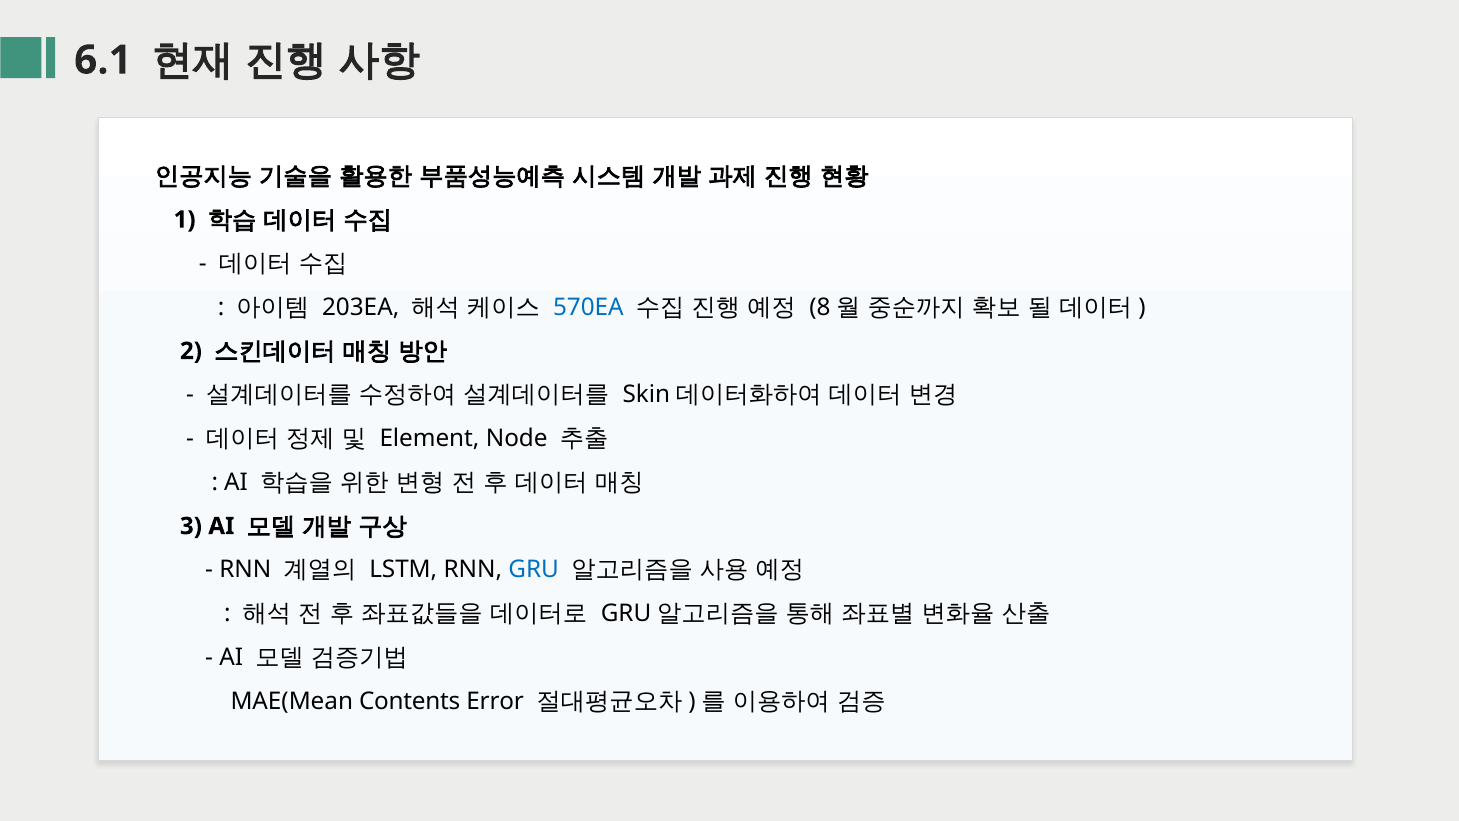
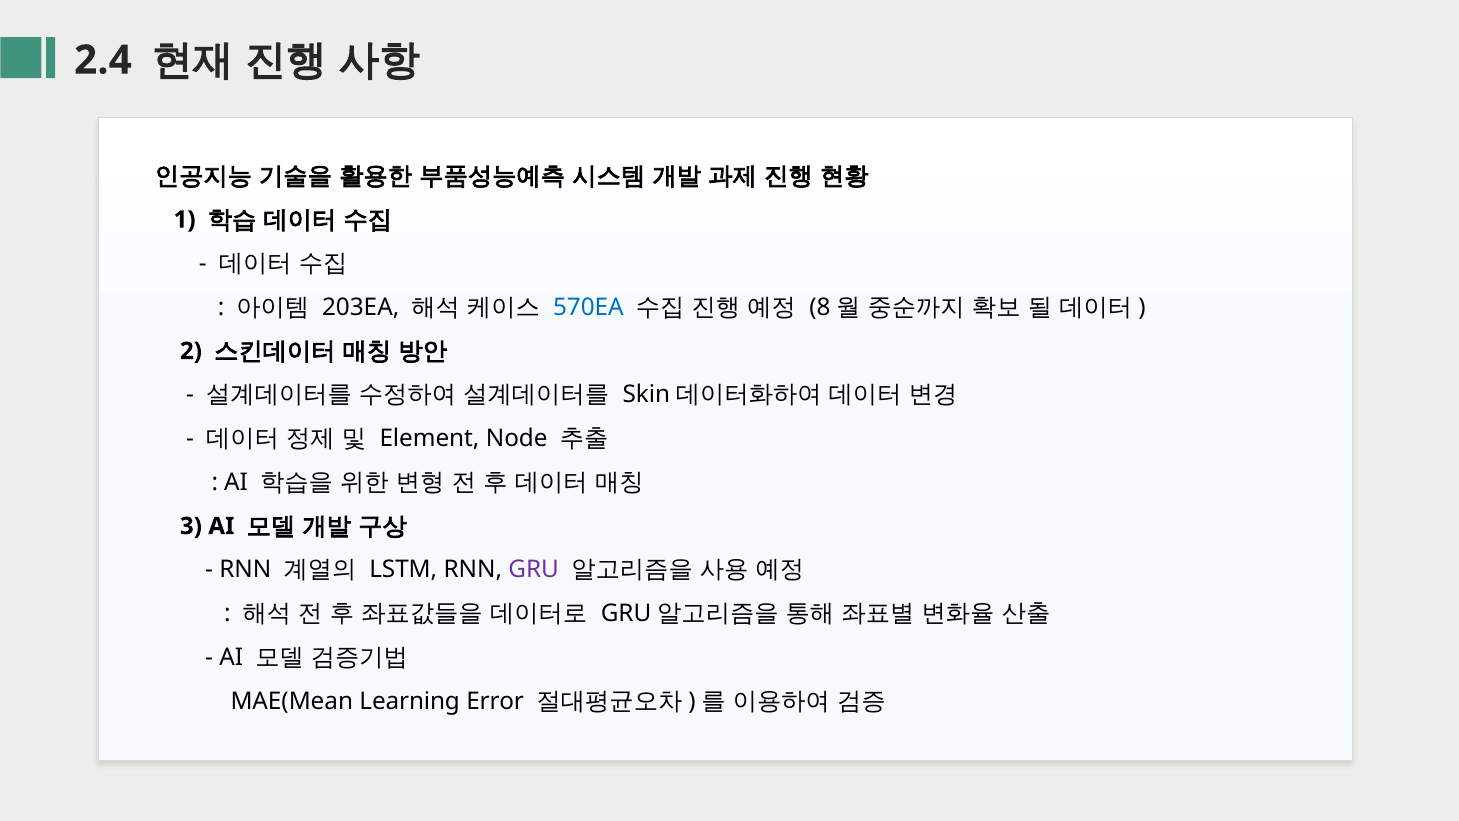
6.1: 6.1 -> 2.4 (103, 60)
GRU colour: blue -> purple (534, 570)
Contents: Contents -> Learning (410, 701)
